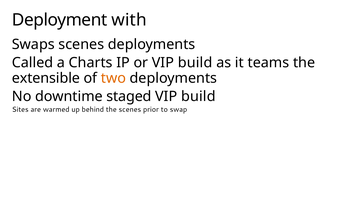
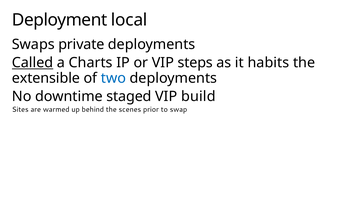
with: with -> local (129, 20)
Swaps scenes: scenes -> private (81, 44)
Called underline: none -> present (33, 63)
or VIP build: build -> steps (195, 63)
teams: teams -> habits (268, 63)
two colour: orange -> blue (113, 78)
